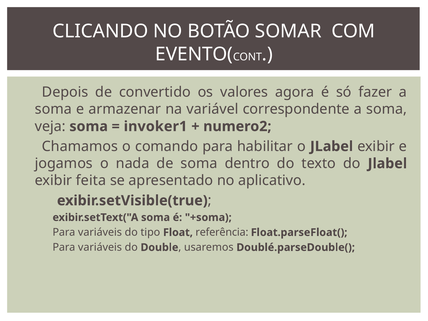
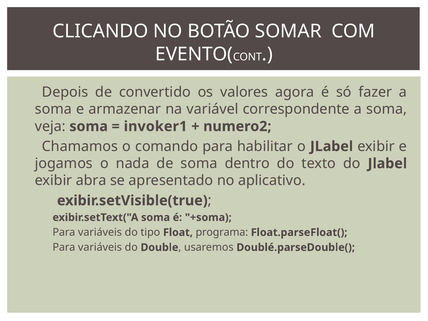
feita: feita -> abra (91, 181)
referência: referência -> programa (222, 232)
